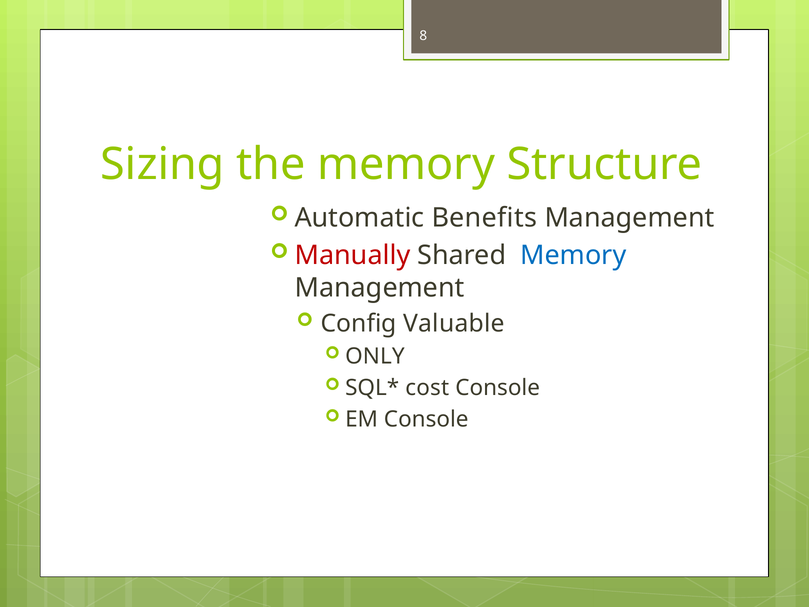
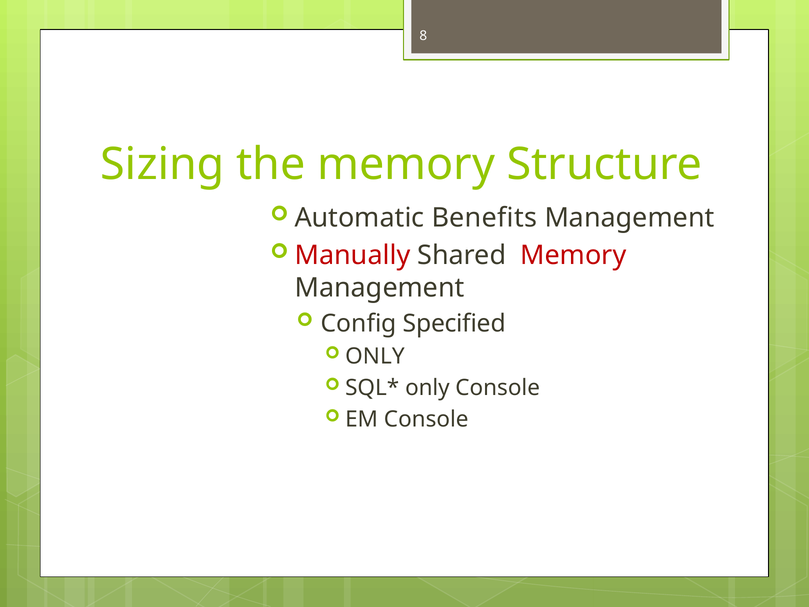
Memory colour: blue -> red (573, 255)
Valuable: Valuable -> Specified (454, 324)
cost: cost -> only (427, 388)
